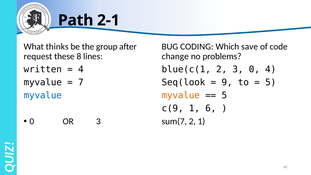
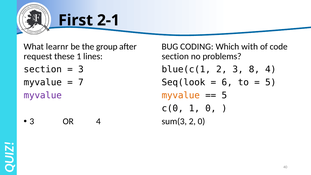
Path: Path -> First (76, 20)
thinks: thinks -> learnr (57, 47)
save: save -> with (250, 47)
these 8: 8 -> 1 (79, 56)
change: change -> section (175, 56)
written: written -> section (43, 69)
4: 4 -> 3 (81, 69)
3 0: 0 -> 8 (254, 69)
9: 9 -> 6 (227, 82)
myvalue colour: blue -> purple (43, 95)
c(9: c(9 -> c(0 (173, 108)
1 6: 6 -> 0 (211, 108)
0: 0 -> 3 (32, 121)
OR 3: 3 -> 4 (98, 121)
sum(7: sum(7 -> sum(3 (174, 121)
2 1: 1 -> 0 (201, 121)
